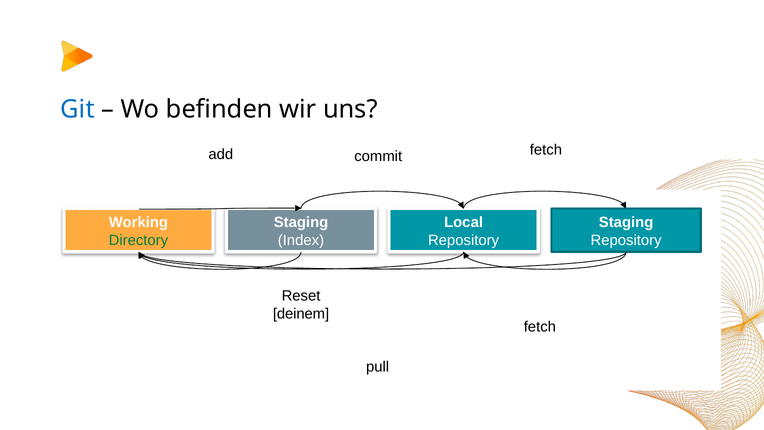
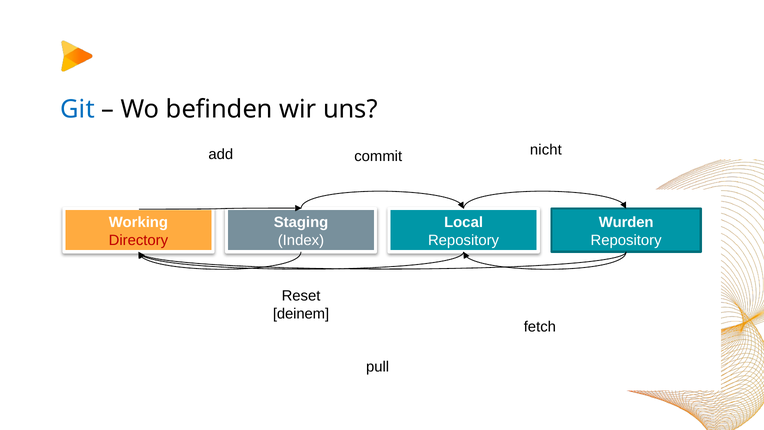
commit fetch: fetch -> nicht (546, 150)
Staging: Staging -> Wurden (626, 222)
Directory colour: green -> red (138, 240)
